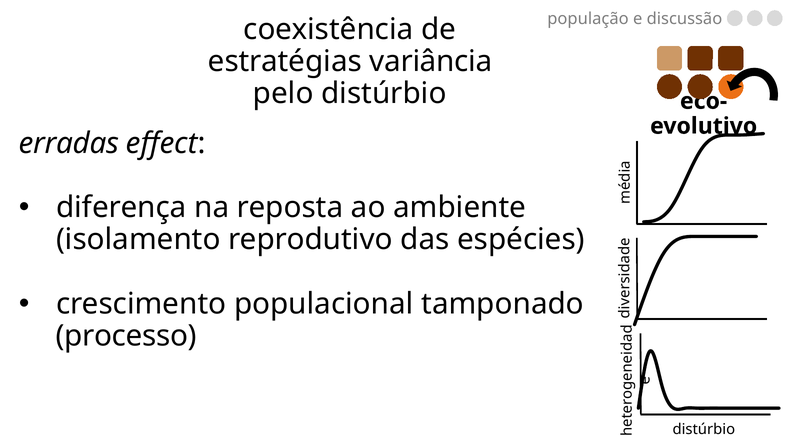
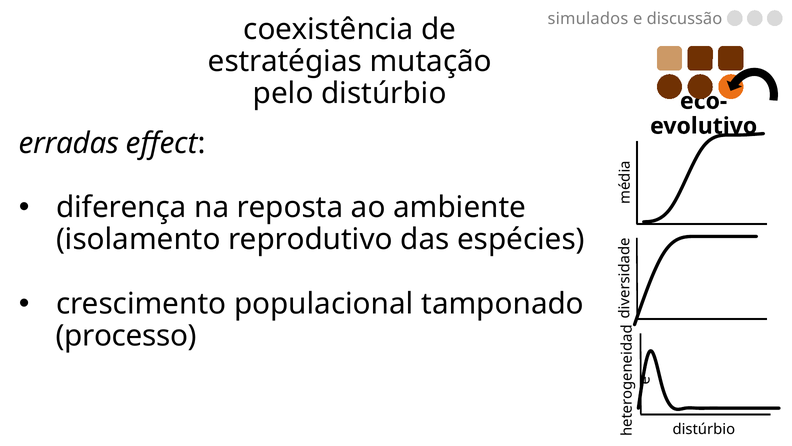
população: população -> simulados (588, 19)
variância: variância -> mutação (431, 61)
